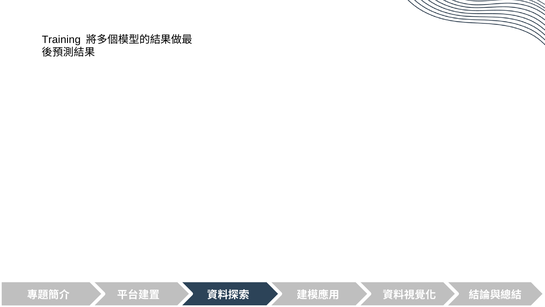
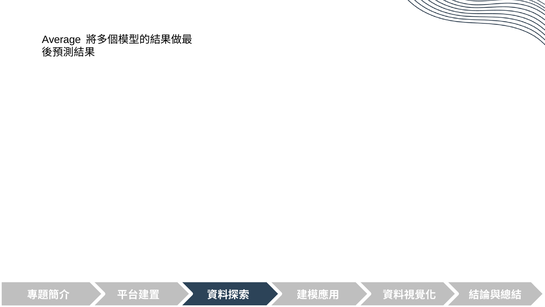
Training: Training -> Average (61, 40)
